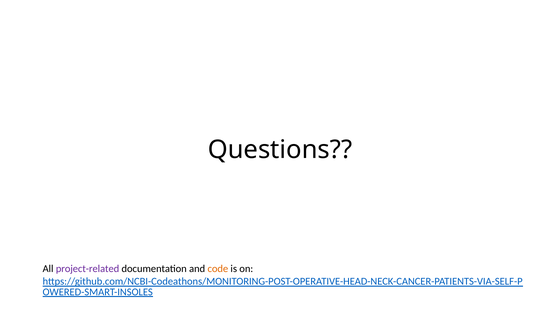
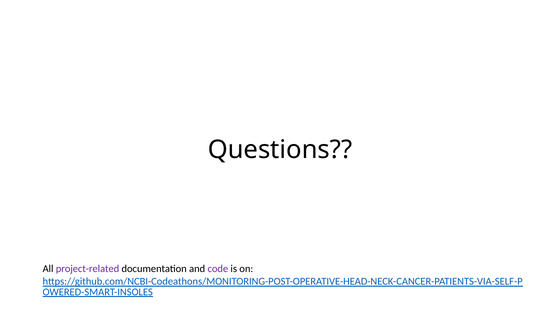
code colour: orange -> purple (218, 269)
